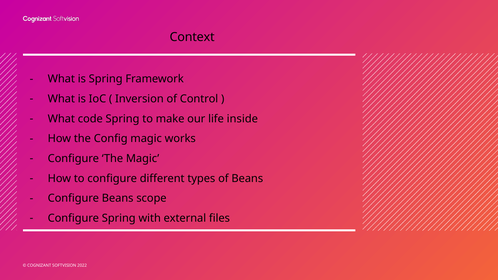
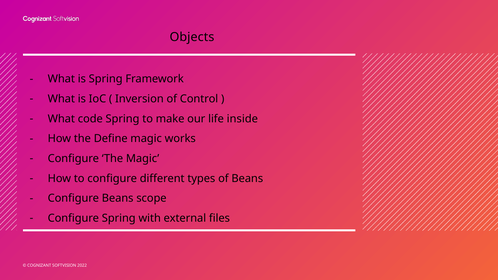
Context: Context -> Objects (192, 37)
Config: Config -> Define (111, 139)
